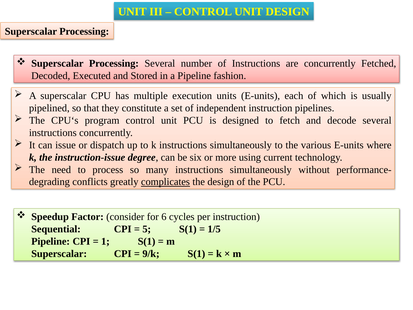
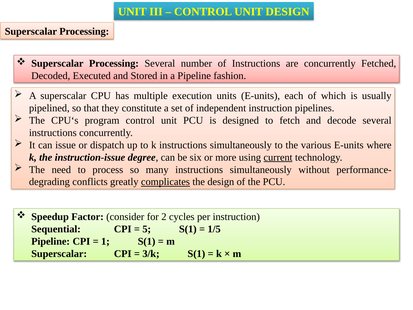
current underline: none -> present (278, 157)
6: 6 -> 2 (164, 217)
9/k: 9/k -> 3/k (151, 253)
